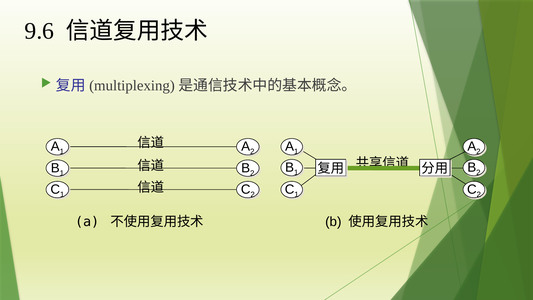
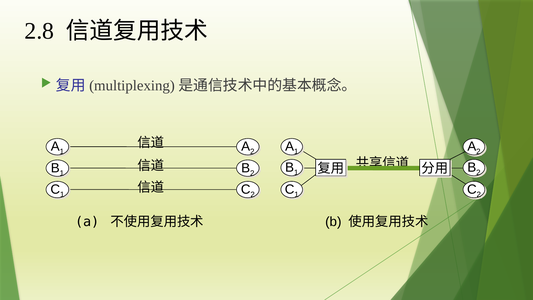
9.6: 9.6 -> 2.8 (39, 31)
